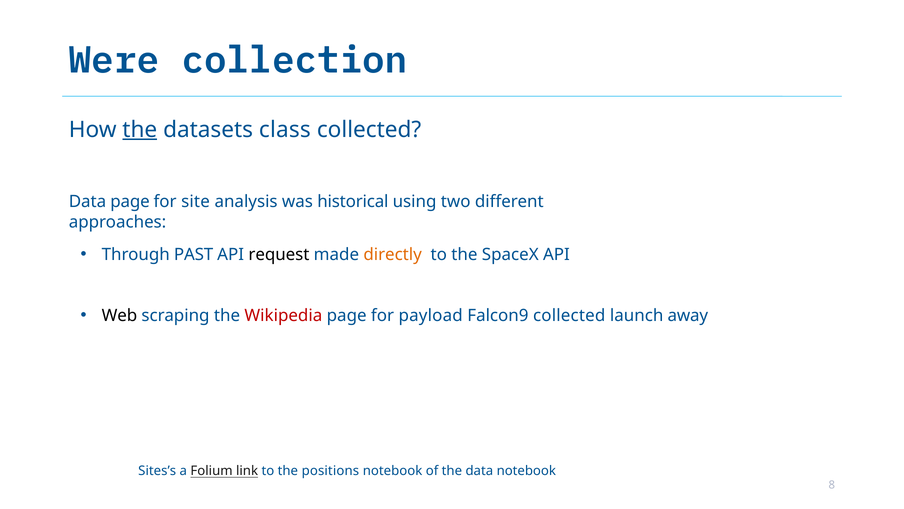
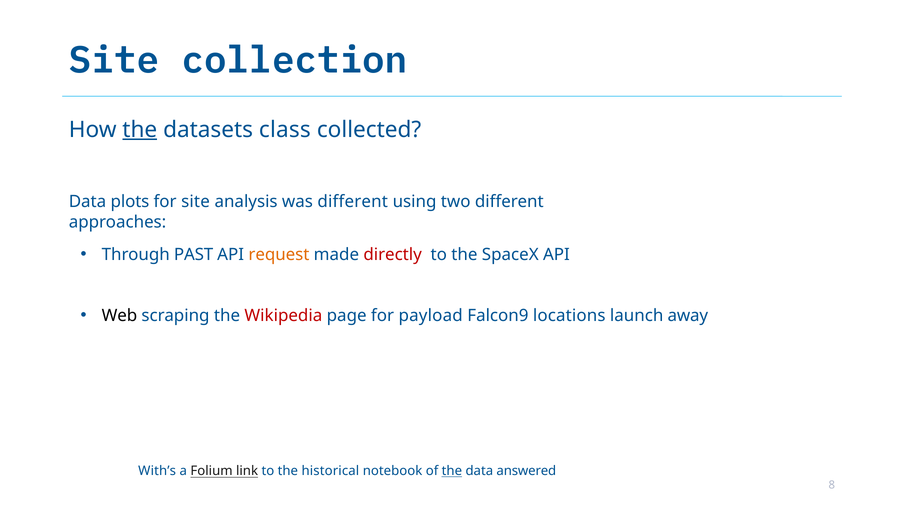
Were: Were -> Site (114, 60)
Data page: page -> plots (130, 201)
was historical: historical -> different (353, 201)
request colour: black -> orange (279, 254)
directly colour: orange -> red (393, 254)
Falcon9 collected: collected -> locations (569, 315)
Sites’s: Sites’s -> With’s (157, 471)
positions: positions -> historical (330, 471)
the underline: none -> present (452, 471)
data notebook: notebook -> answered (526, 471)
